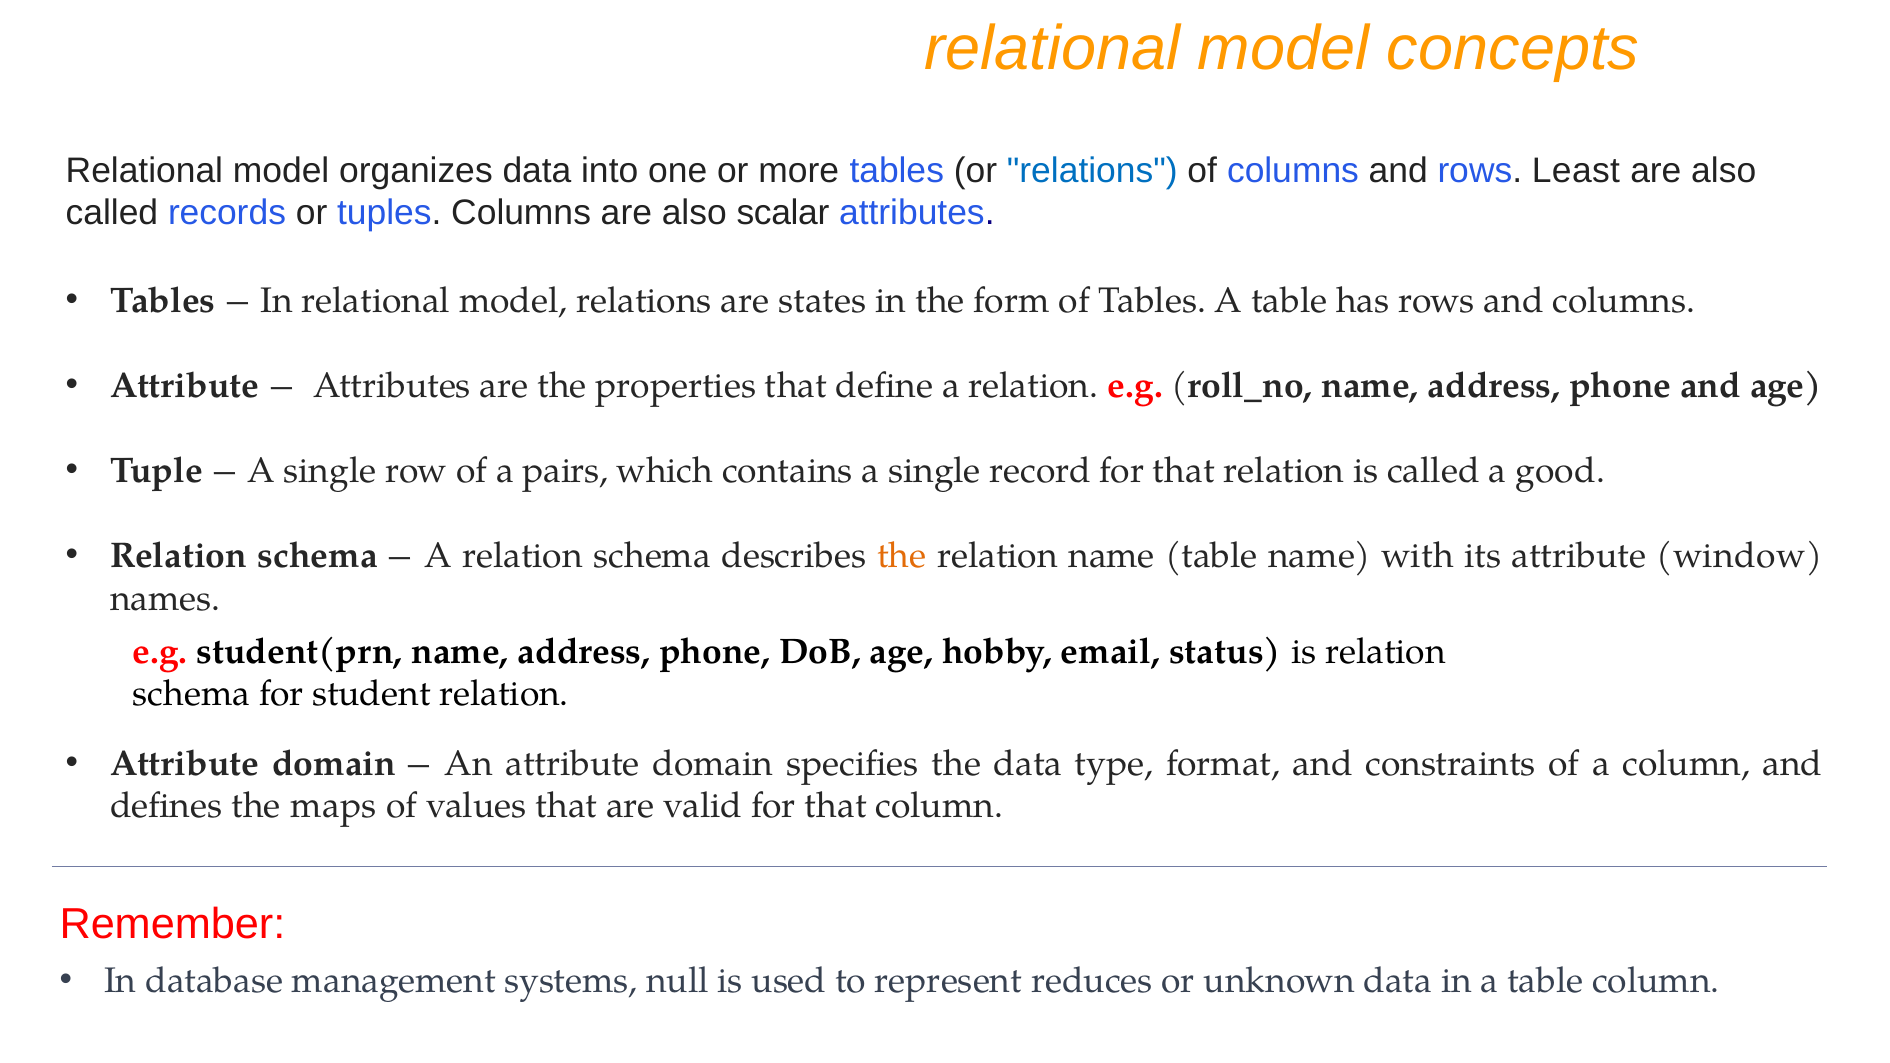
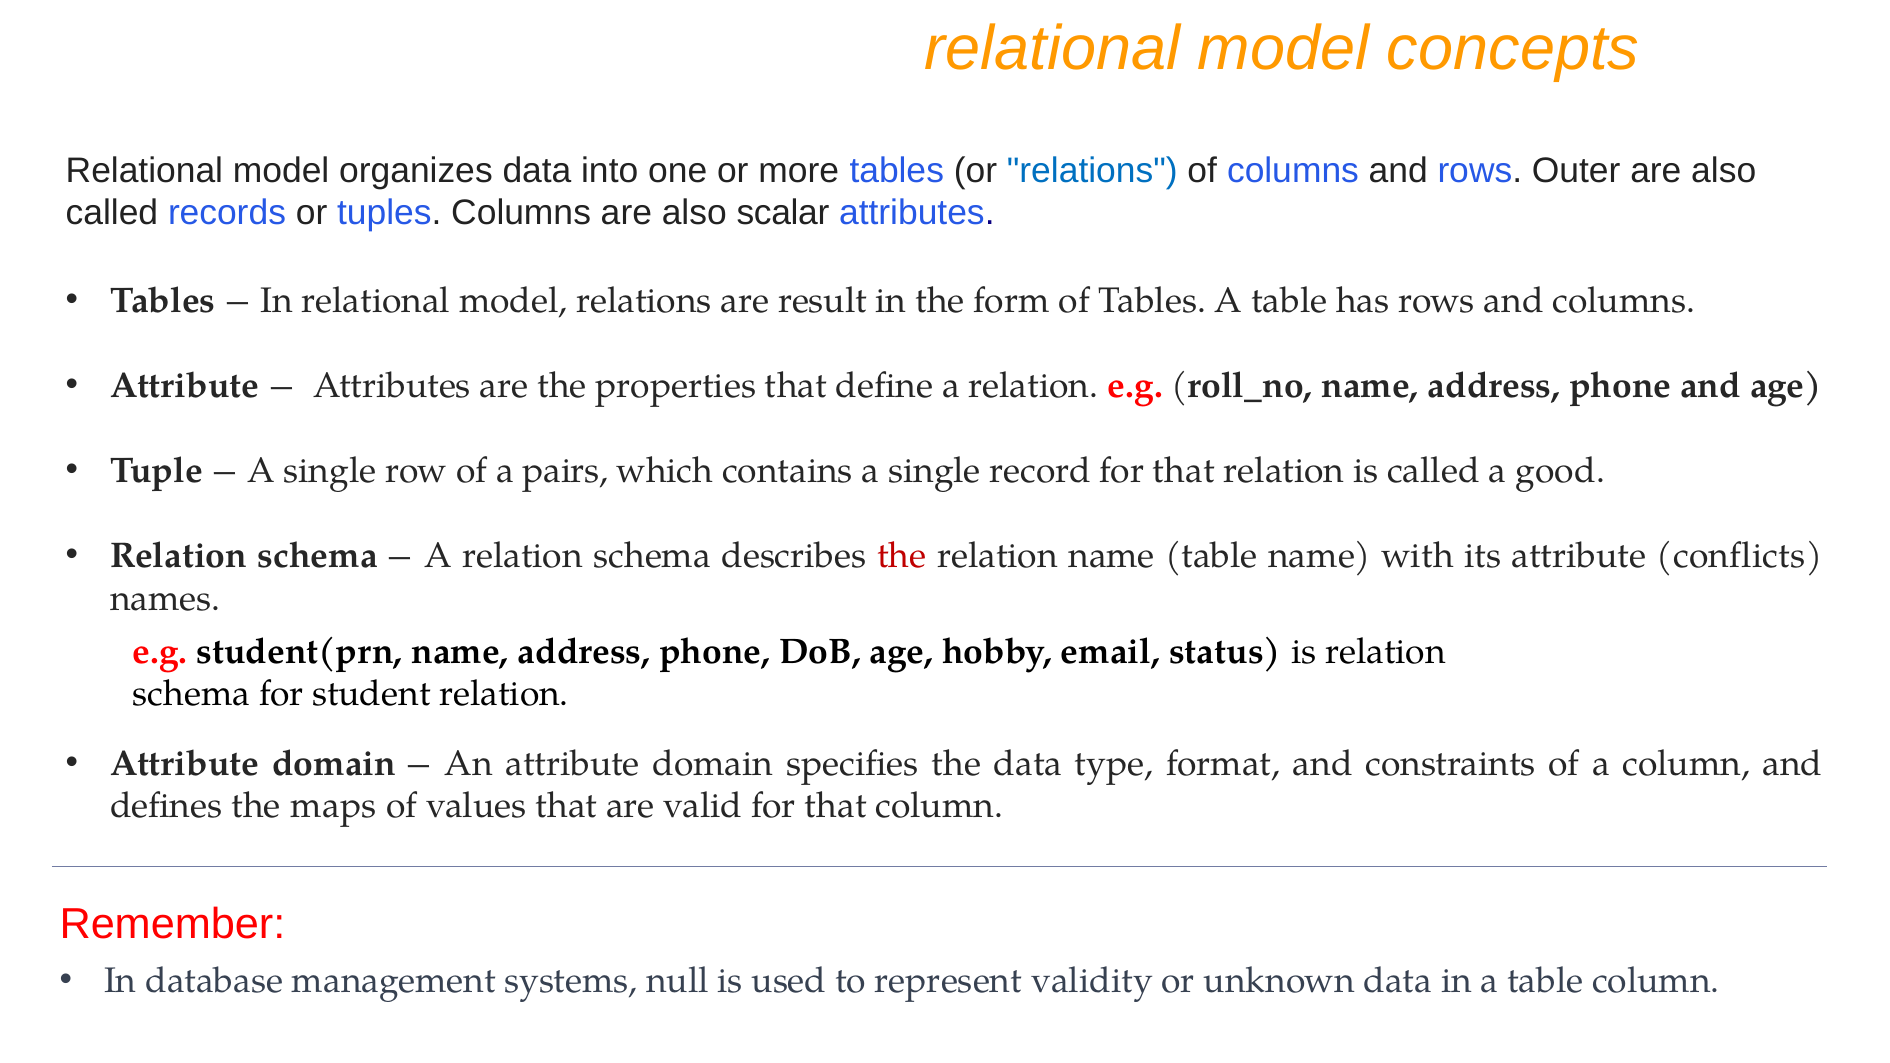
Least: Least -> Outer (1576, 170)
states: states -> result (823, 301)
the colour: orange -> red (902, 556)
window: window -> conflicts (1739, 556)
reduces: reduces -> validity (1092, 981)
